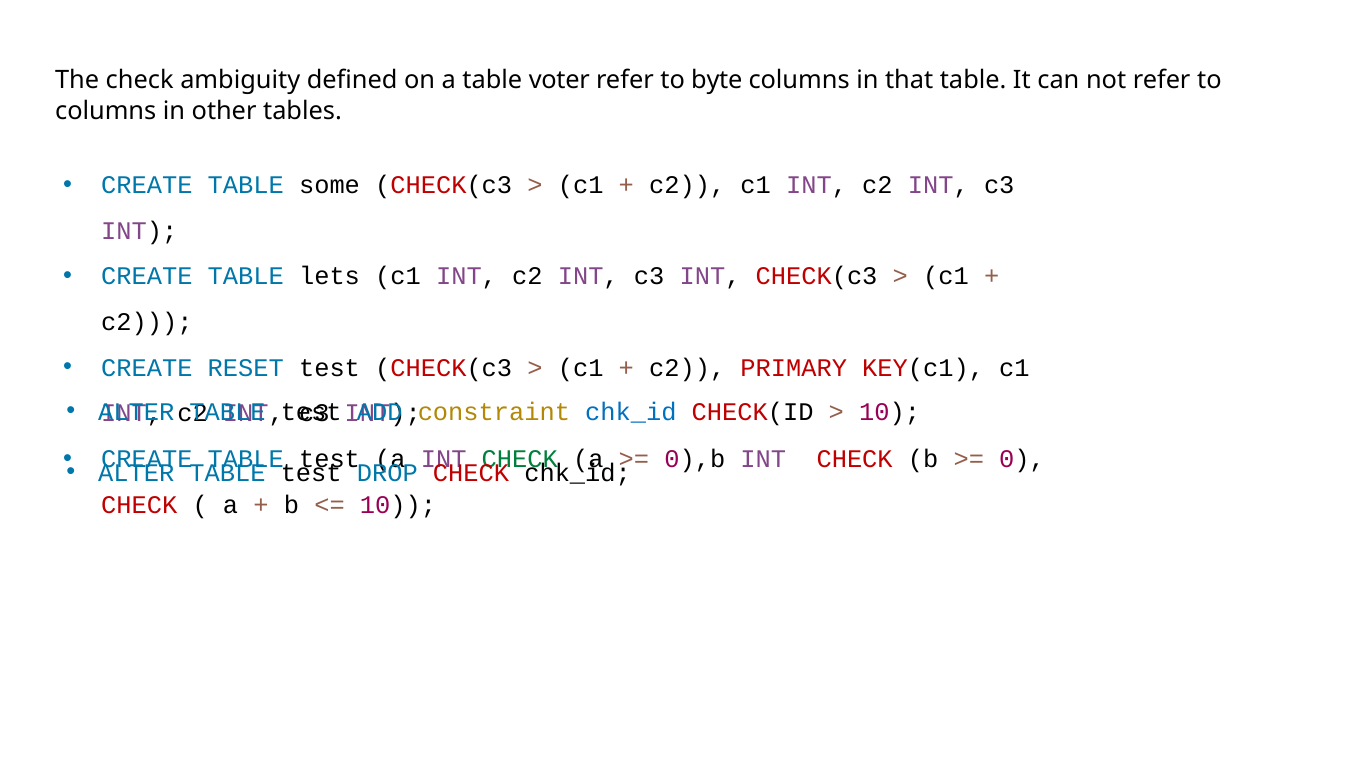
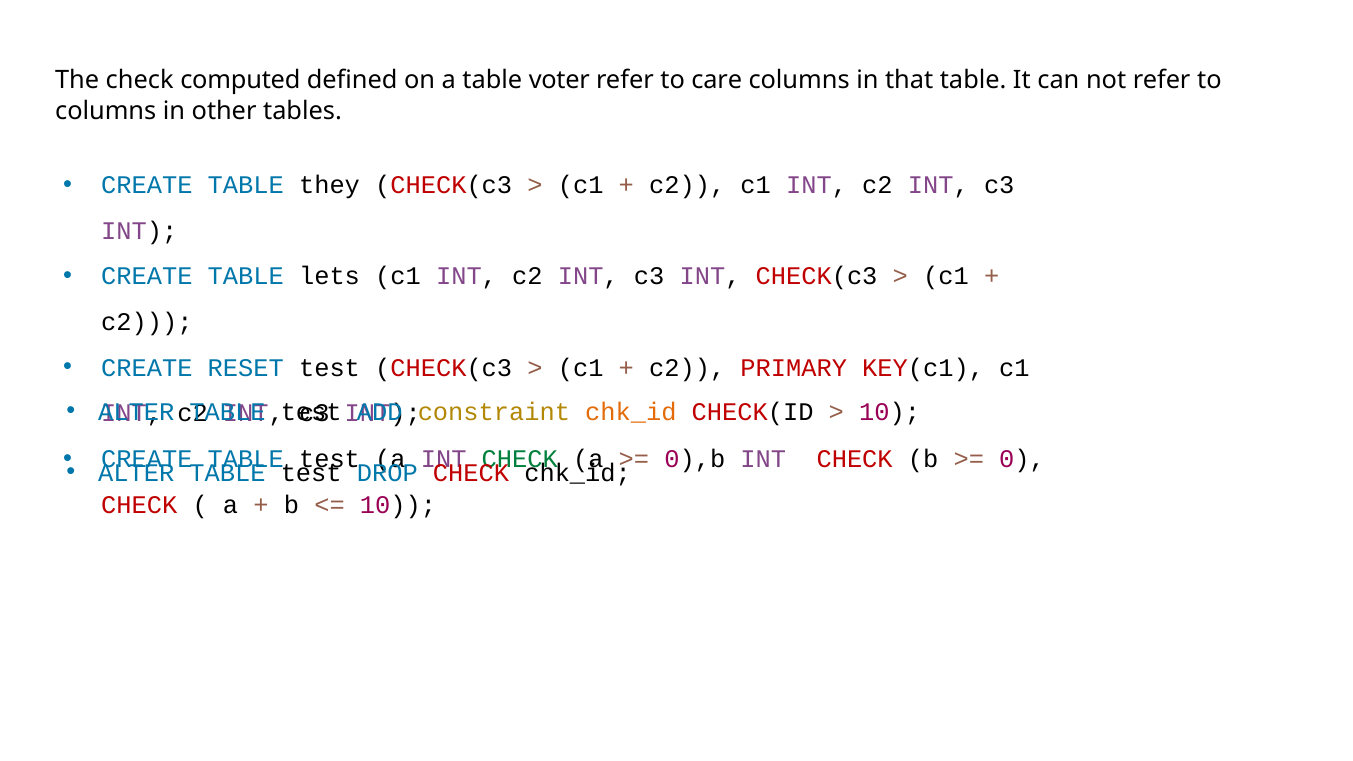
ambiguity: ambiguity -> computed (240, 80)
byte: byte -> care (717, 80)
some: some -> they (330, 185)
chk_id colour: blue -> orange (631, 412)
